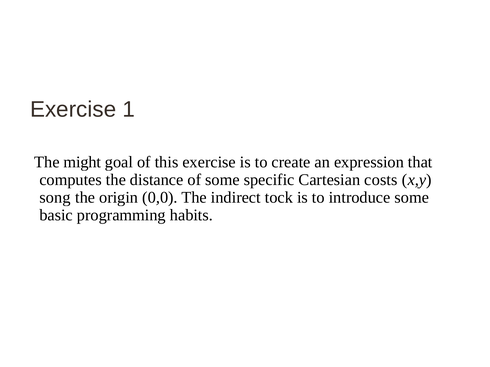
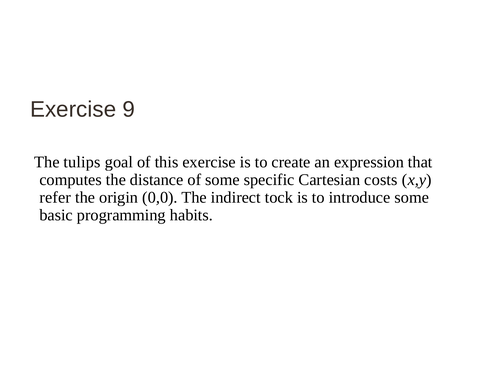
1: 1 -> 9 (129, 109)
might: might -> tulips (82, 162)
song: song -> refer (55, 198)
